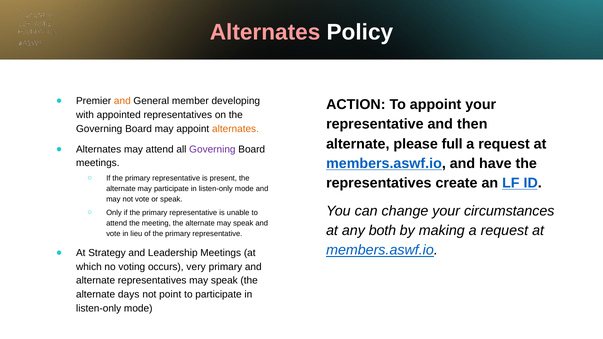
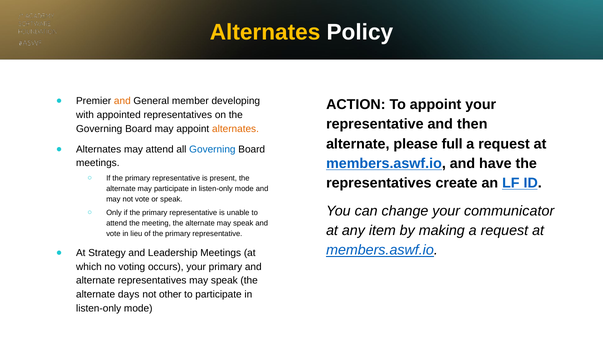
Alternates colour: pink -> yellow (265, 32)
Governing colour: purple -> blue (212, 149)
circumstances: circumstances -> communicator (509, 211)
both: both -> item (382, 231)
occurs very: very -> your (196, 267)
point: point -> other (170, 295)
